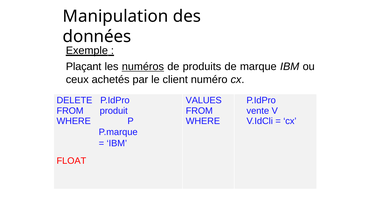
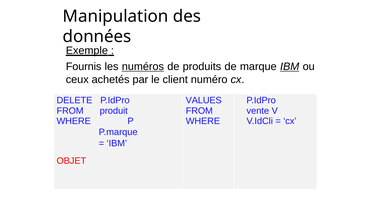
Plaçant: Plaçant -> Fournis (84, 67)
IBM underline: none -> present (290, 67)
FLOAT: FLOAT -> OBJET (71, 161)
